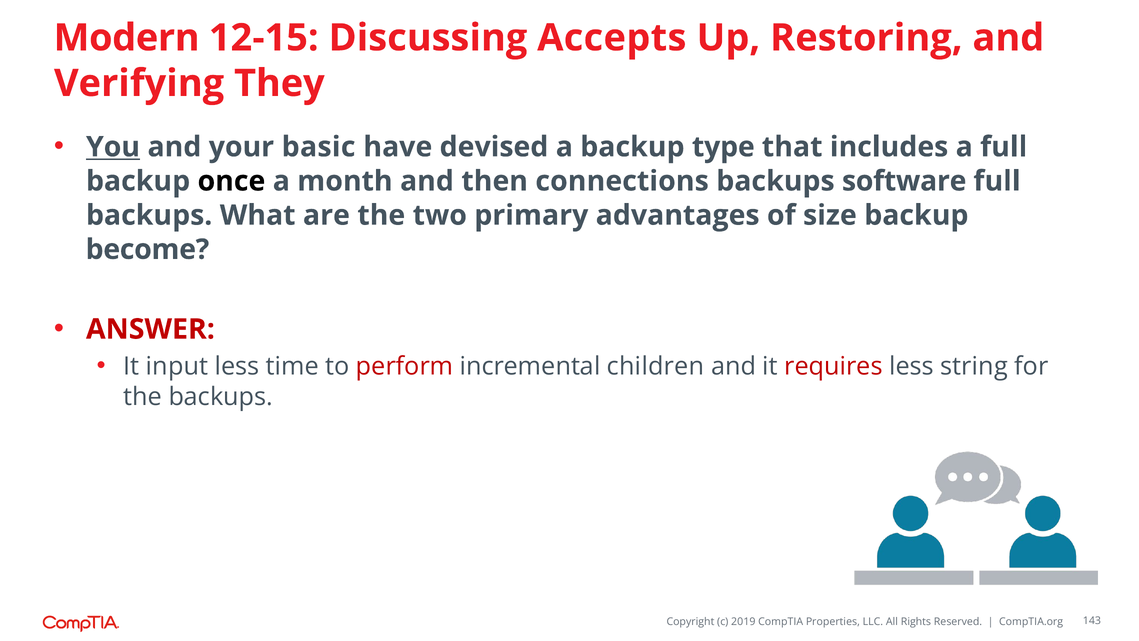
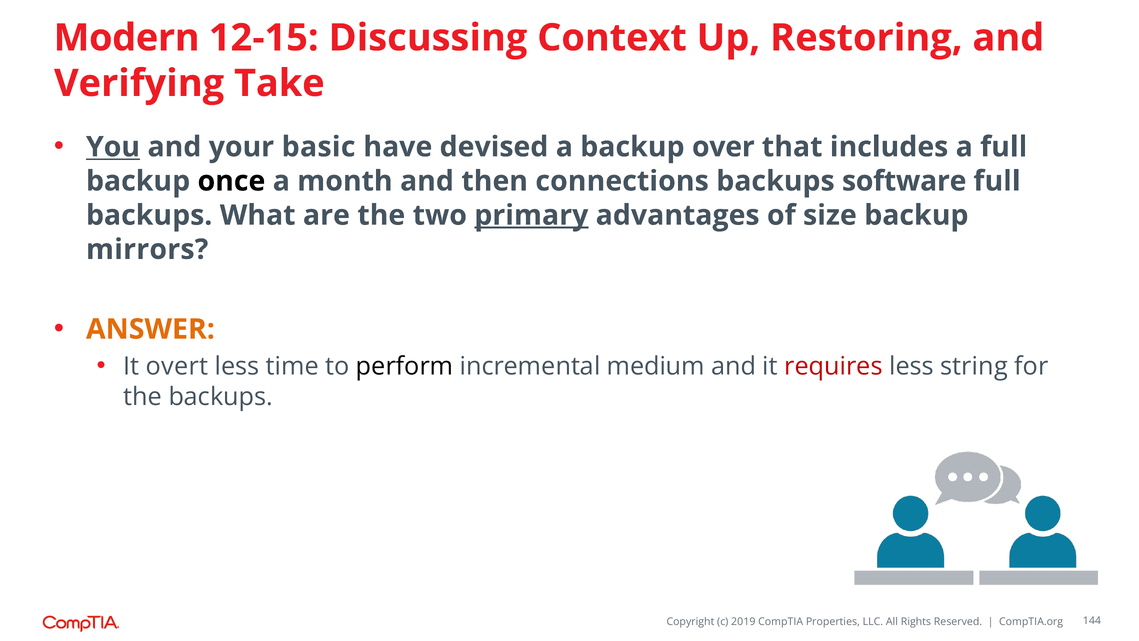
Accepts: Accepts -> Context (612, 38)
They: They -> Take (279, 83)
type: type -> over (723, 147)
primary underline: none -> present (531, 215)
become: become -> mirrors (147, 249)
ANSWER colour: red -> orange (150, 329)
input: input -> overt (177, 366)
perform colour: red -> black (405, 366)
children: children -> medium (656, 366)
143: 143 -> 144 (1092, 621)
